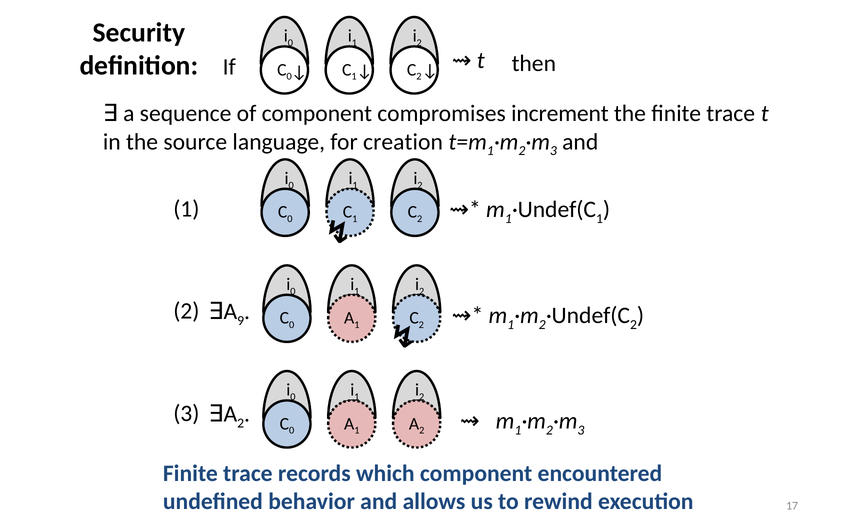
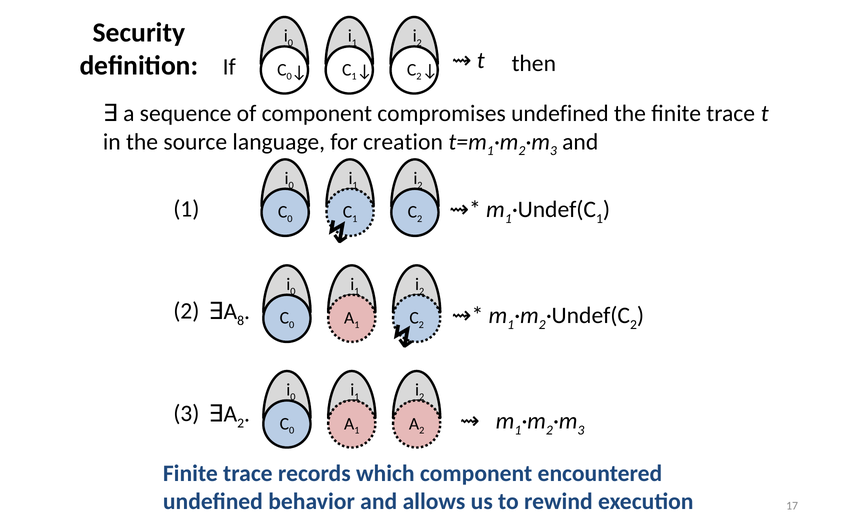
compromises increment: increment -> undefined (560, 114)
9: 9 -> 8 (241, 321)
